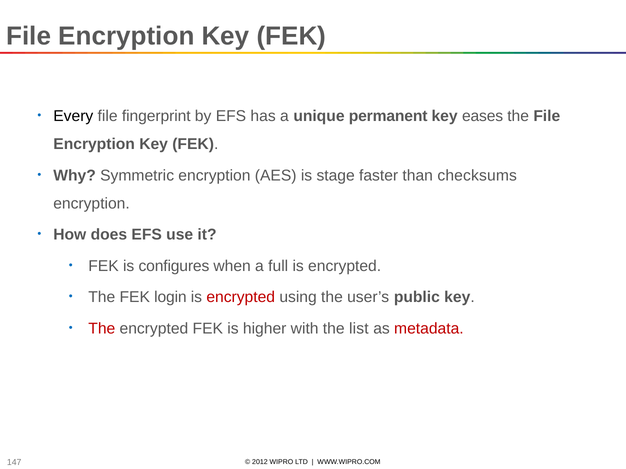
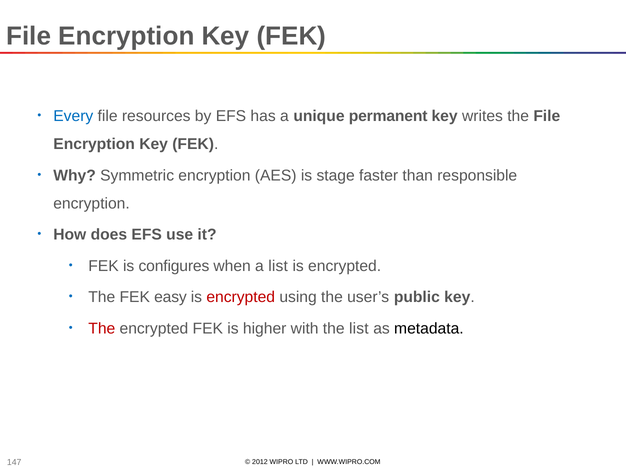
Every colour: black -> blue (73, 116)
fingerprint: fingerprint -> resources (156, 116)
eases: eases -> writes (482, 116)
checksums: checksums -> responsible (477, 176)
a full: full -> list (278, 266)
login: login -> easy (170, 298)
metadata colour: red -> black (429, 329)
